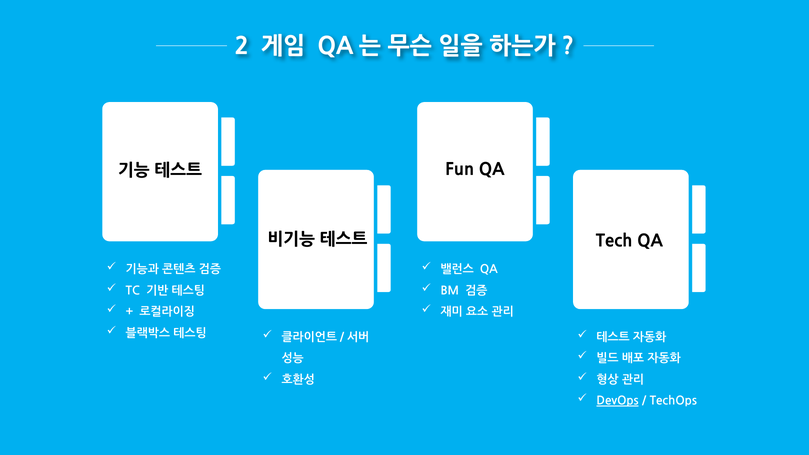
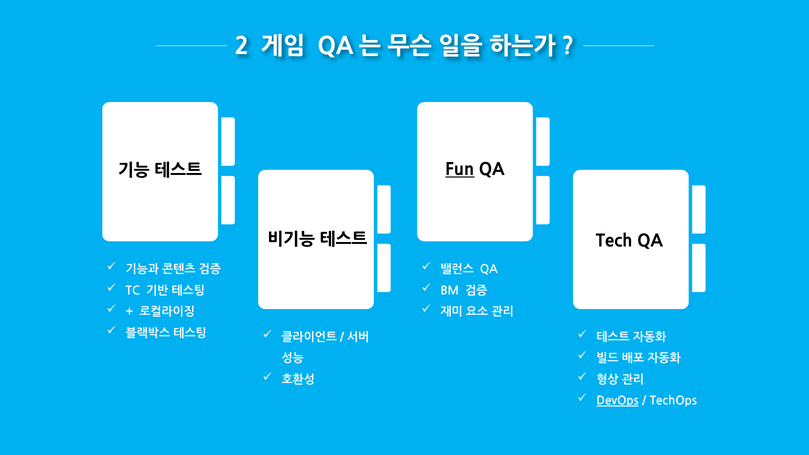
Fun underline: none -> present (460, 170)
